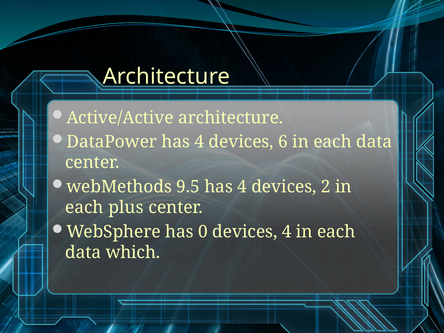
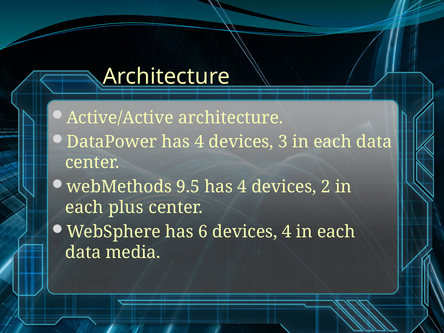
6: 6 -> 3 (283, 142)
0: 0 -> 6 (203, 232)
which: which -> media (133, 252)
